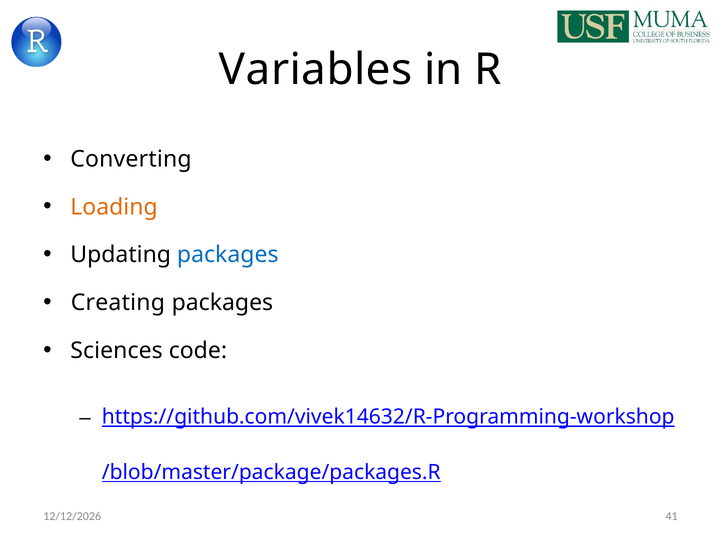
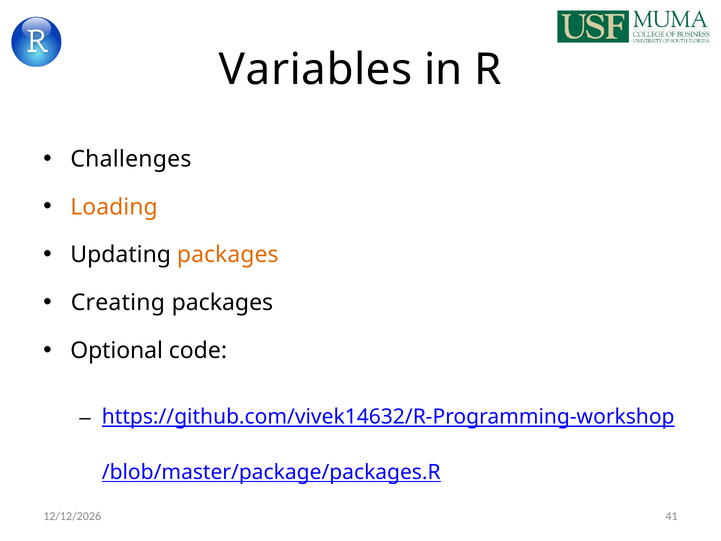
Converting: Converting -> Challenges (131, 159)
packages colour: blue -> orange (228, 255)
Sciences: Sciences -> Optional (117, 350)
